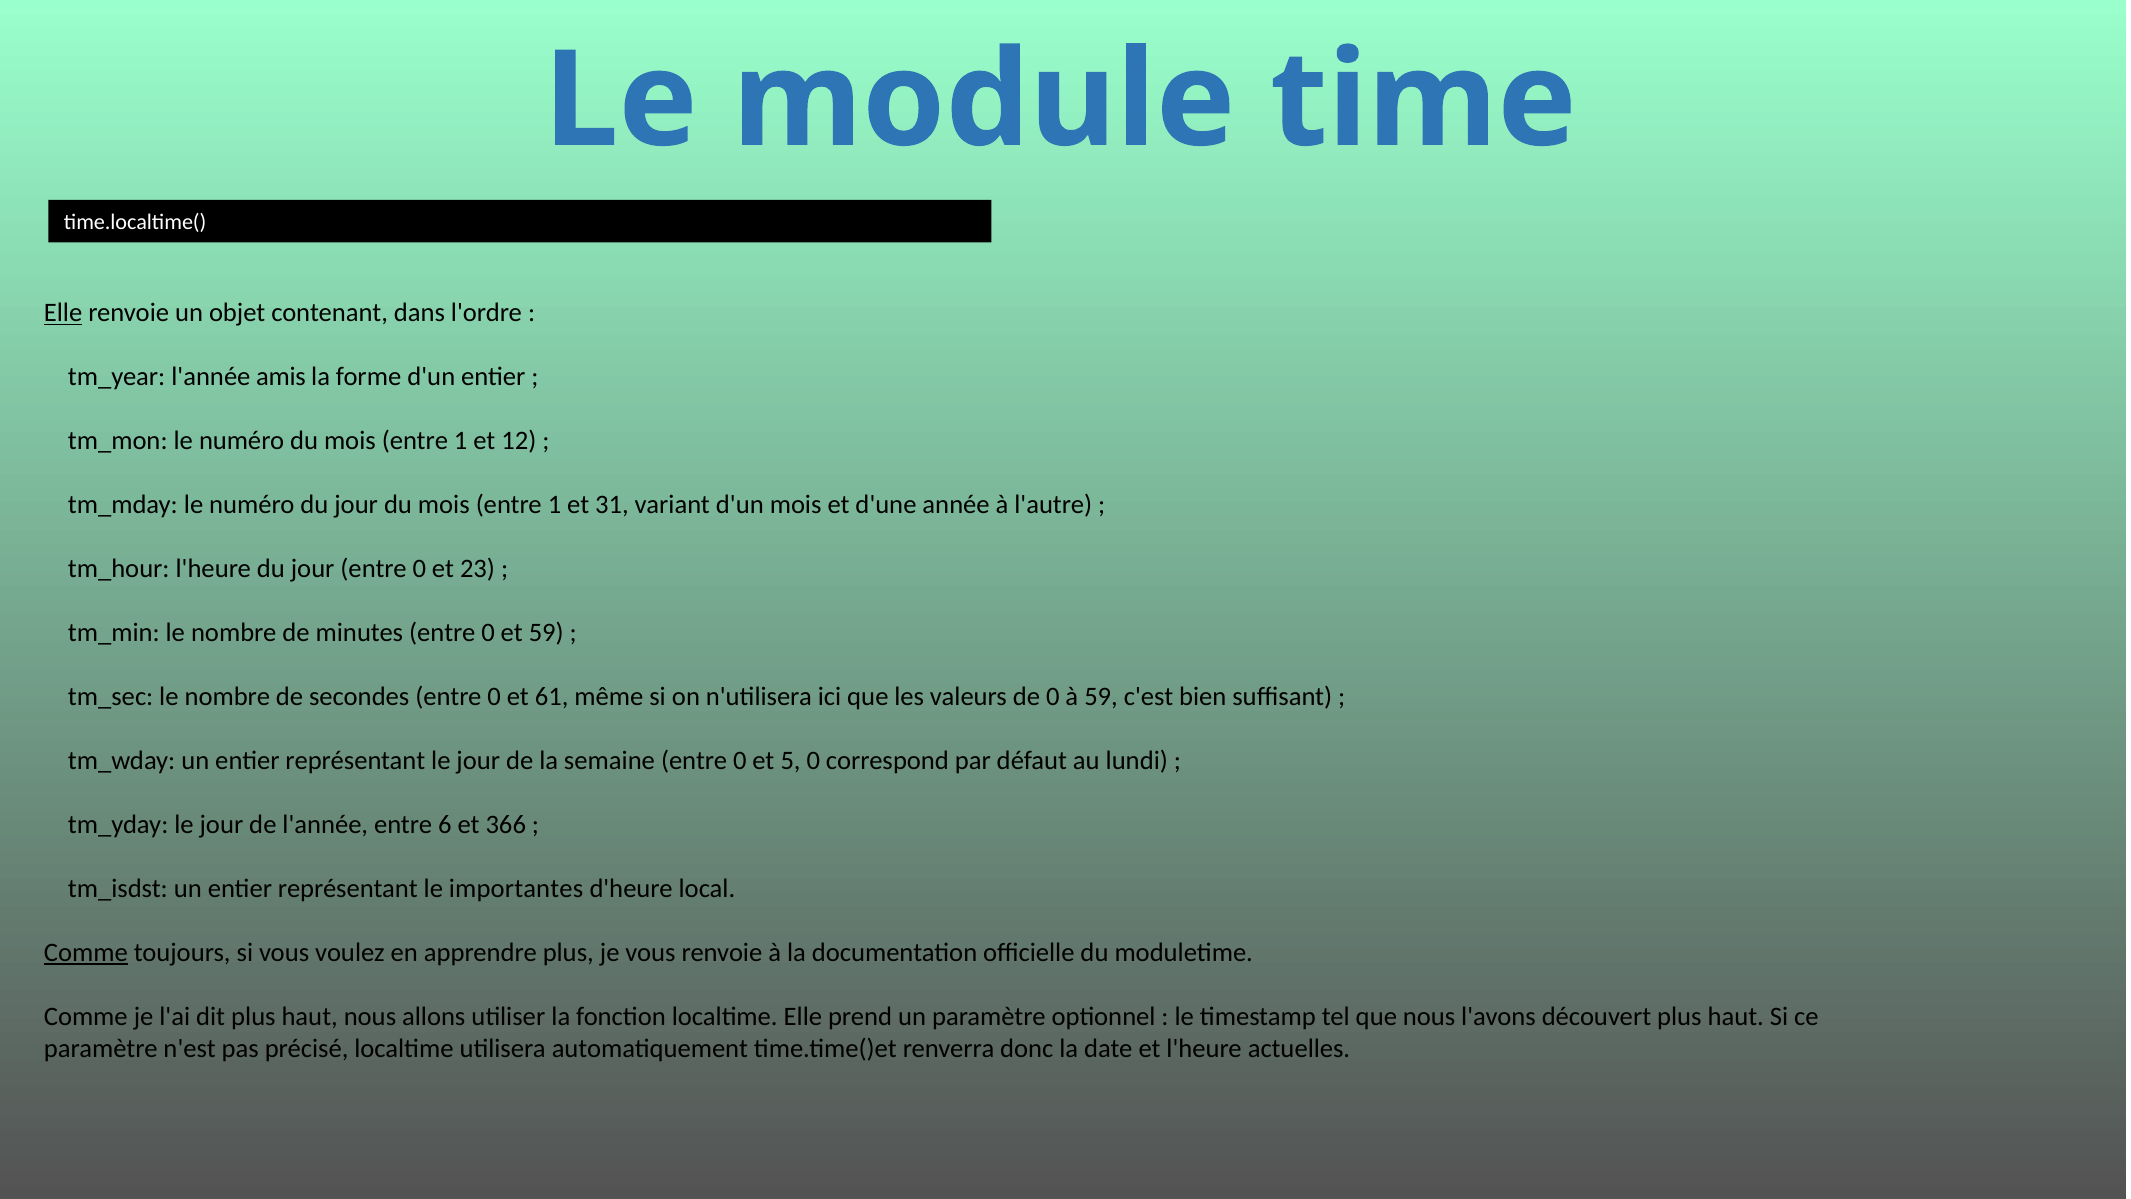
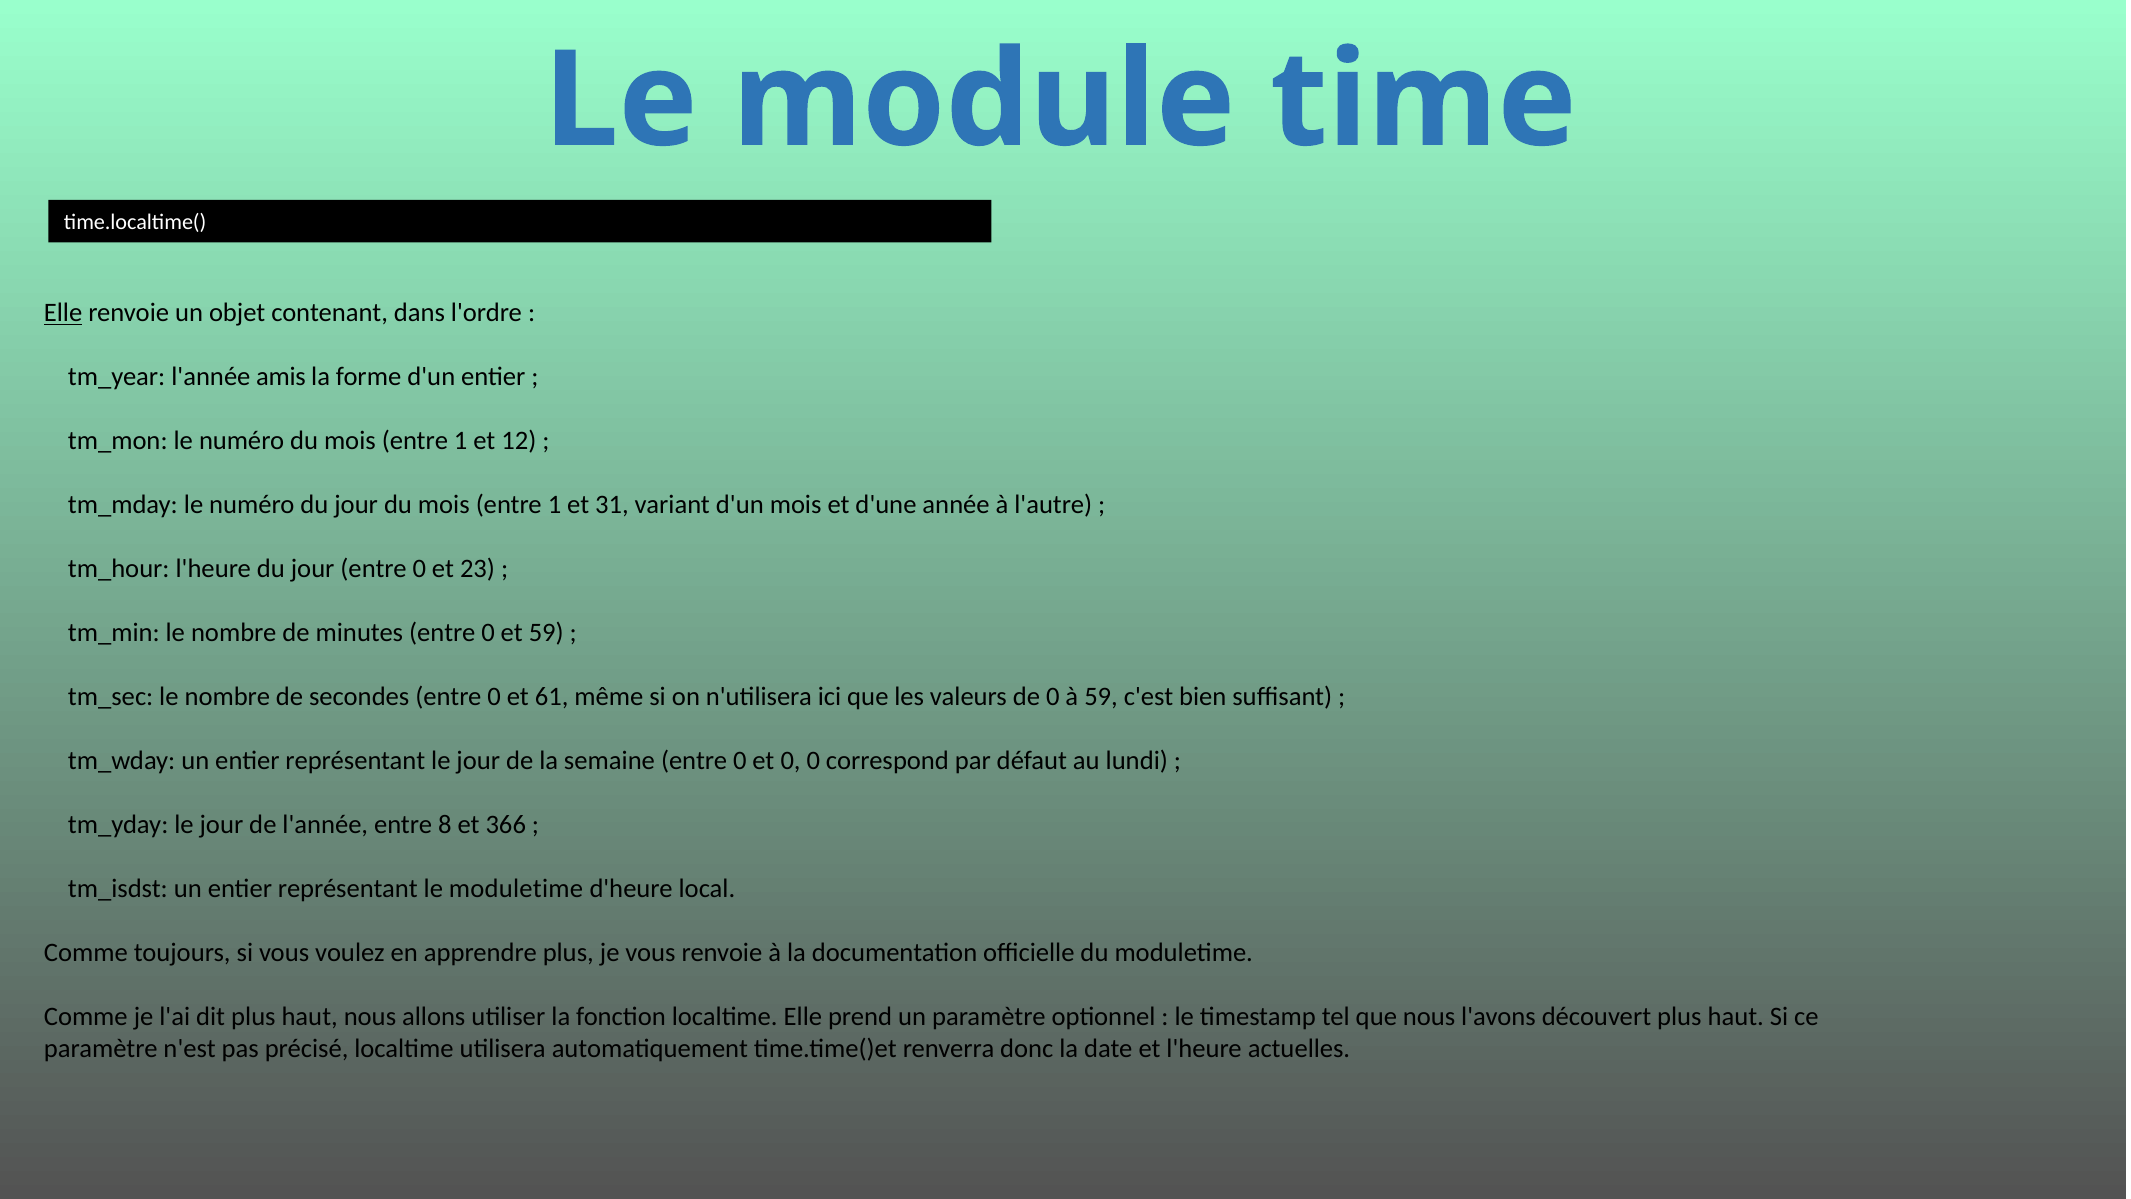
et 5: 5 -> 0 (791, 760)
6: 6 -> 8 (445, 824)
le importantes: importantes -> moduletime (516, 888)
Comme underline: present -> none (86, 952)
